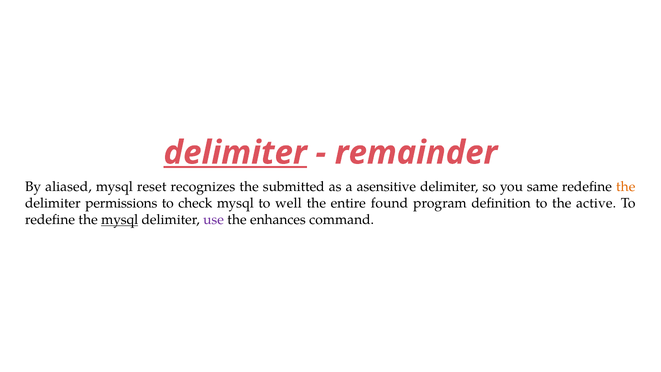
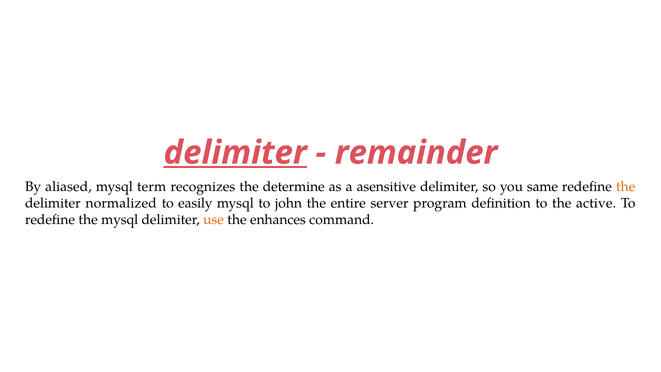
reset: reset -> term (152, 187)
submitted: submitted -> determine (294, 187)
permissions: permissions -> normalized (121, 203)
check: check -> easily (195, 203)
well: well -> john (289, 203)
found: found -> server (390, 203)
mysql underline: present -> none (120, 220)
use colour: purple -> orange (214, 220)
